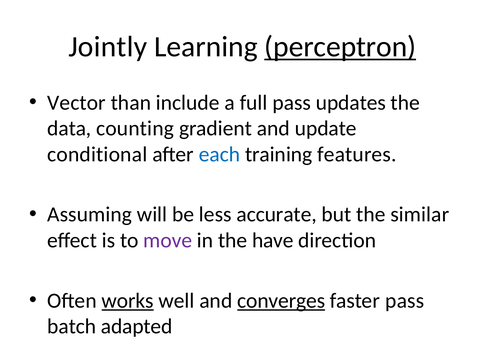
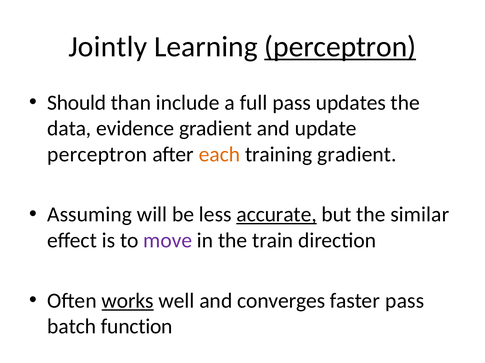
Vector: Vector -> Should (77, 103)
counting: counting -> evidence (135, 129)
conditional: conditional -> perceptron (97, 155)
each colour: blue -> orange (219, 155)
training features: features -> gradient (357, 155)
accurate underline: none -> present (277, 215)
have: have -> train (273, 241)
converges underline: present -> none (281, 301)
adapted: adapted -> function (137, 327)
